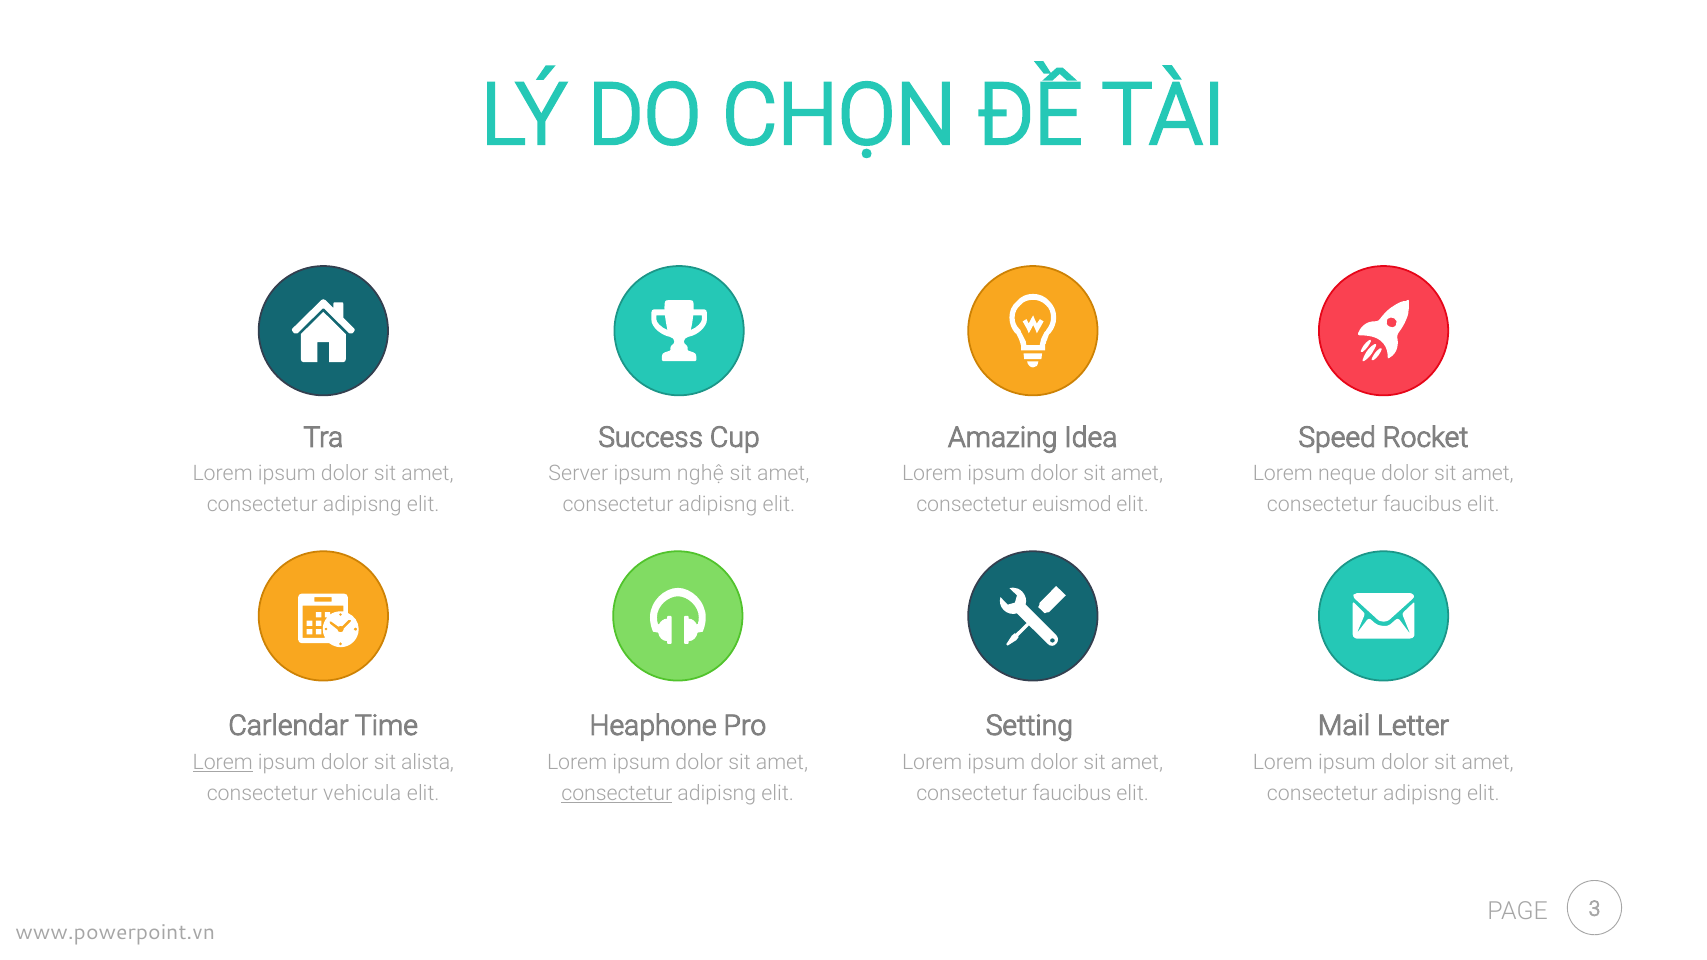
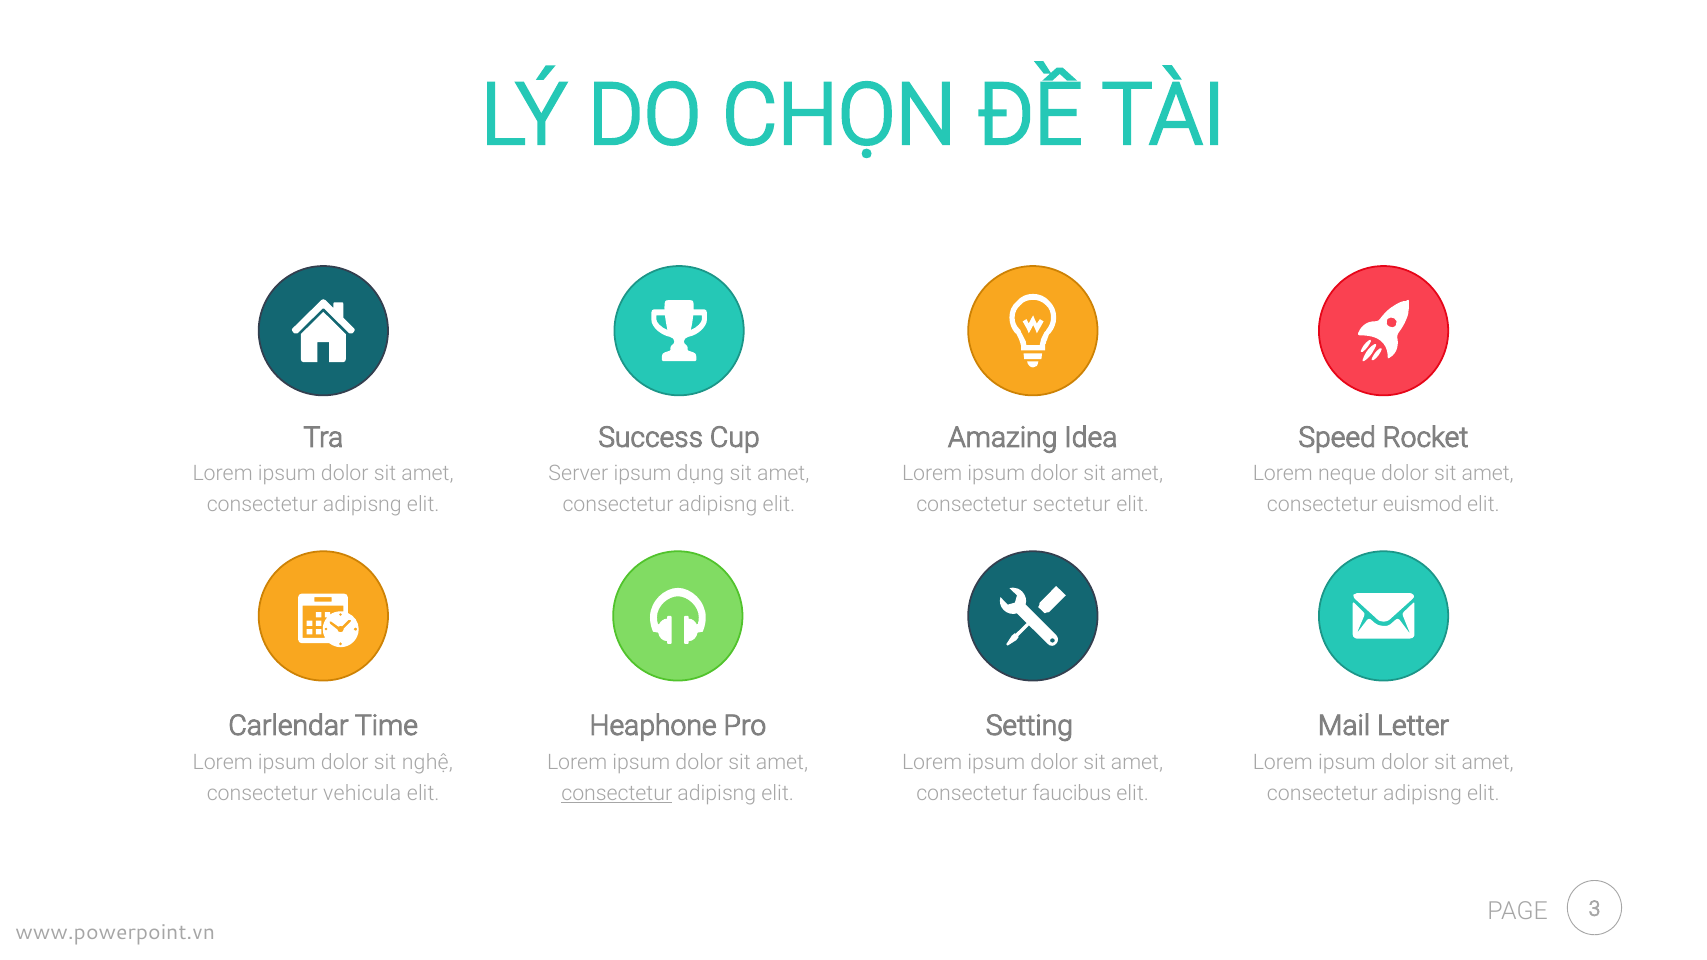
nghệ: nghệ -> dụng (700, 474)
euismod: euismod -> sectetur (1072, 505)
faucibus: faucibus -> euismod (1423, 505)
Lorem underline: present -> none (223, 763)
alista: alista -> nghệ (427, 763)
